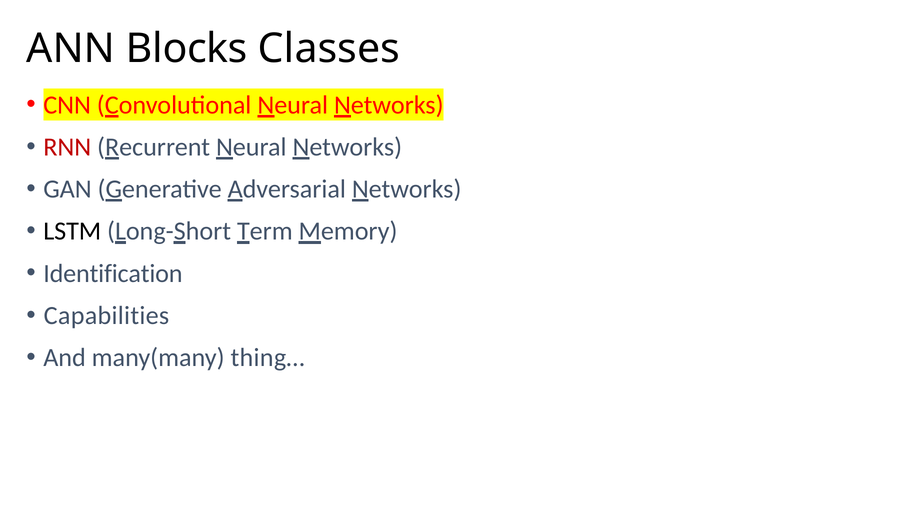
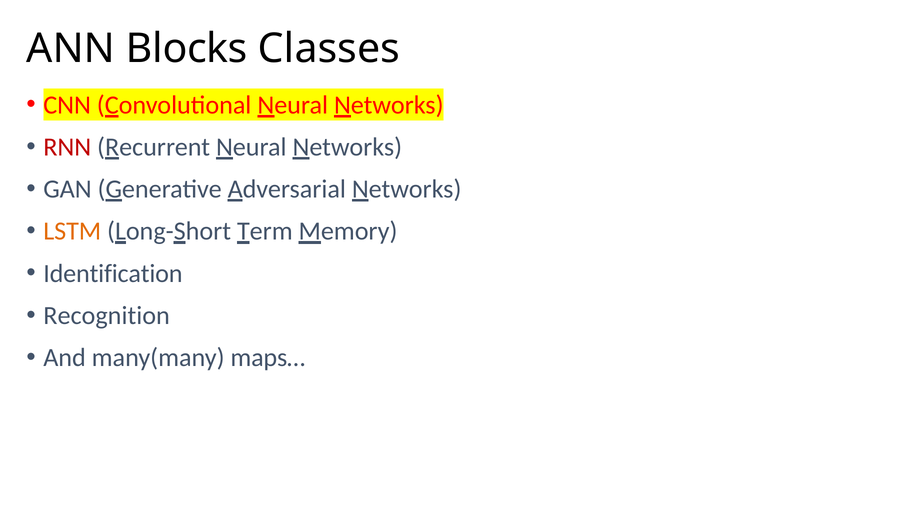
LSTM colour: black -> orange (72, 231)
Capabilities: Capabilities -> Recognition (107, 316)
thing…: thing… -> maps… (268, 358)
